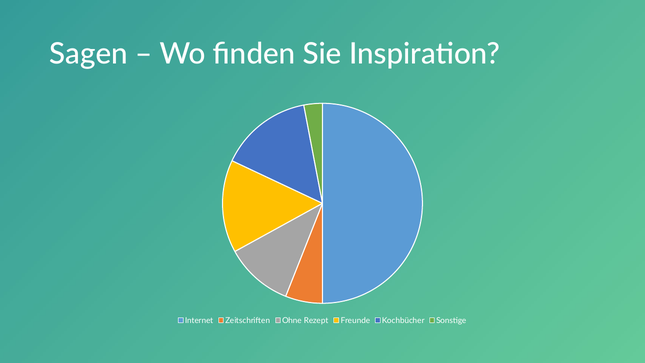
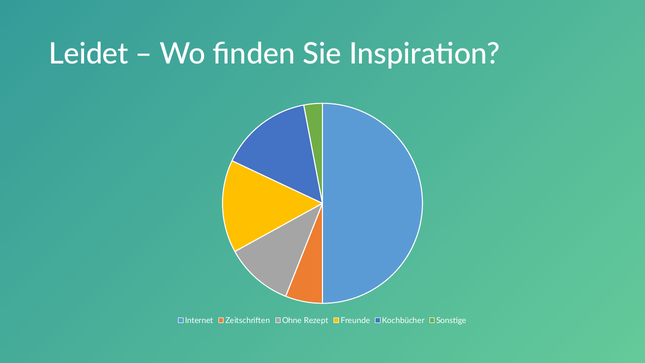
Sagen: Sagen -> Leidet (89, 54)
